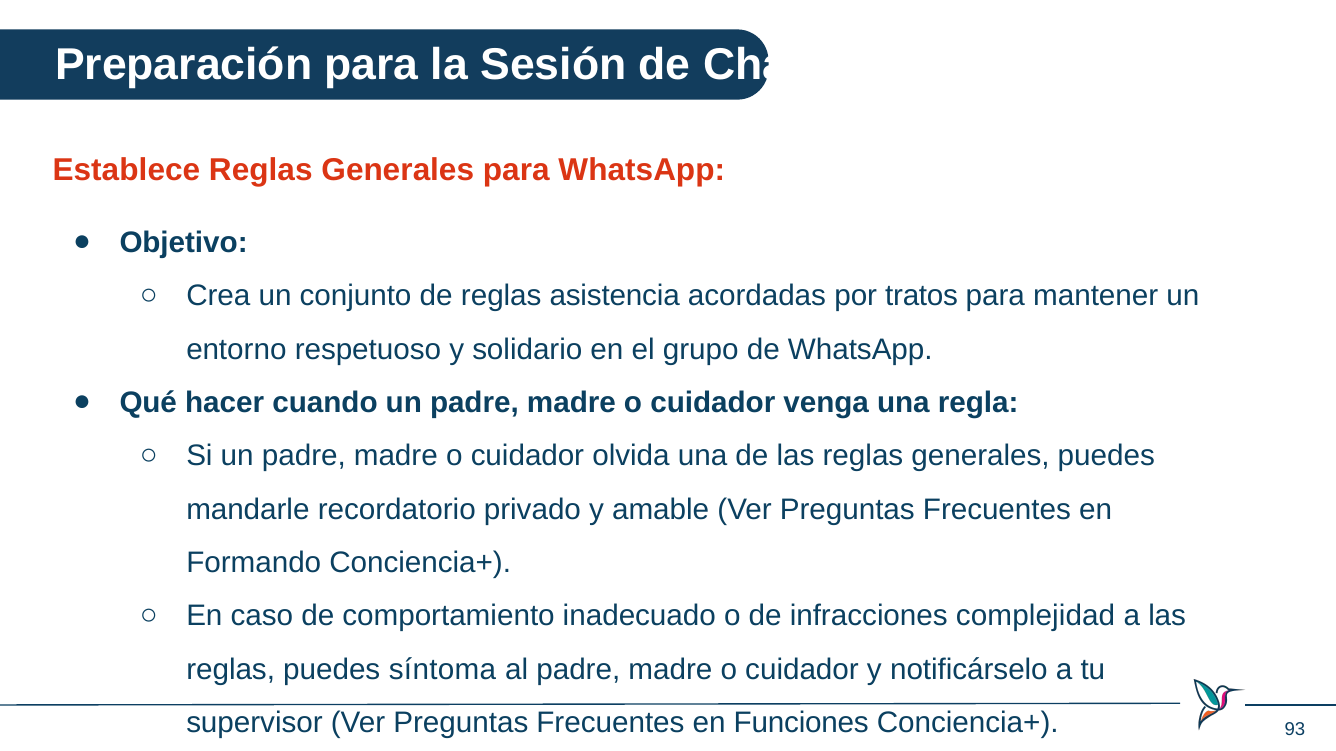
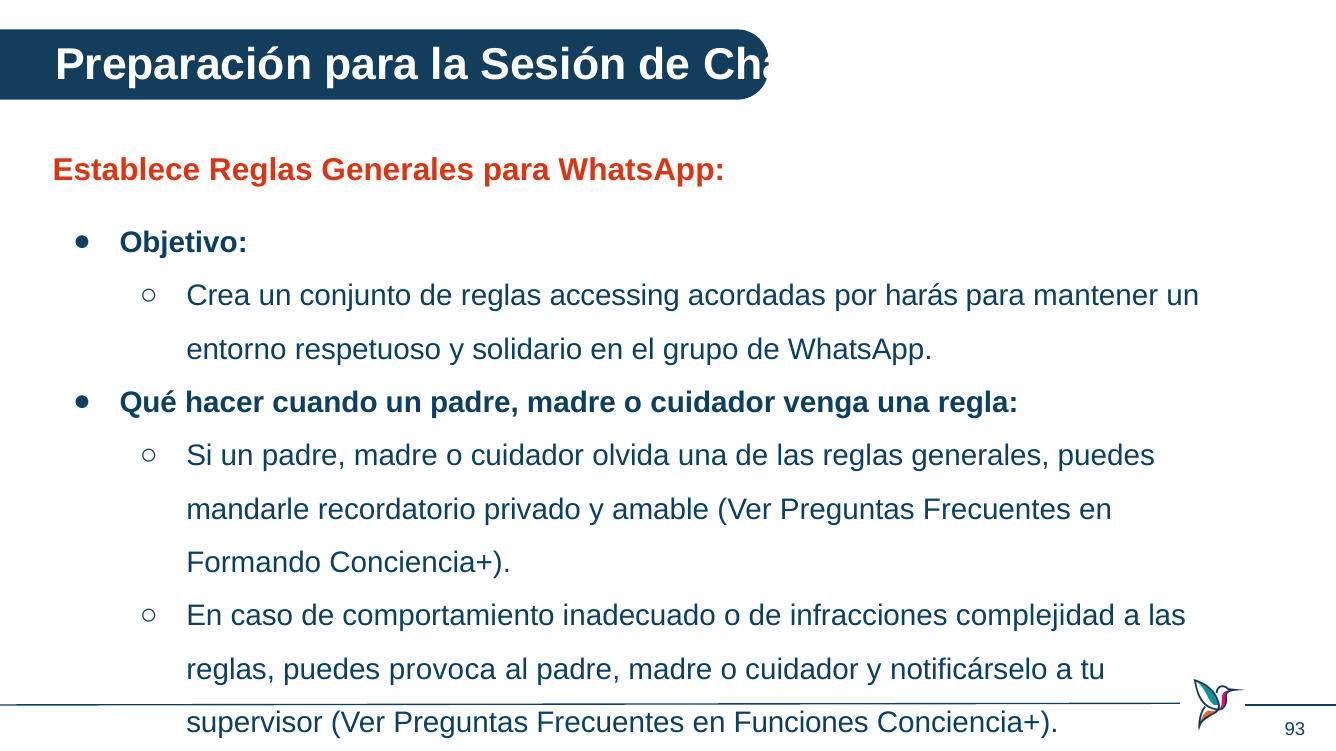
asistencia: asistencia -> accessing (615, 296)
tratos: tratos -> harás (922, 296)
síntoma: síntoma -> provoca (442, 670)
